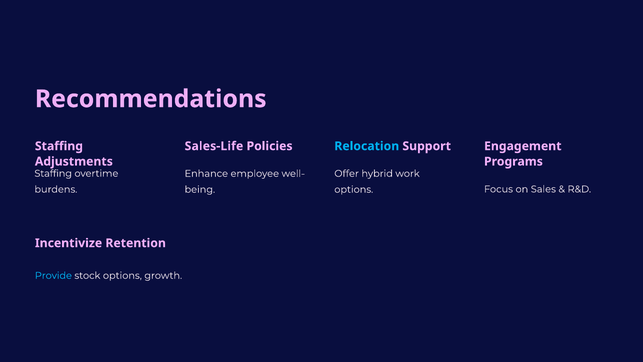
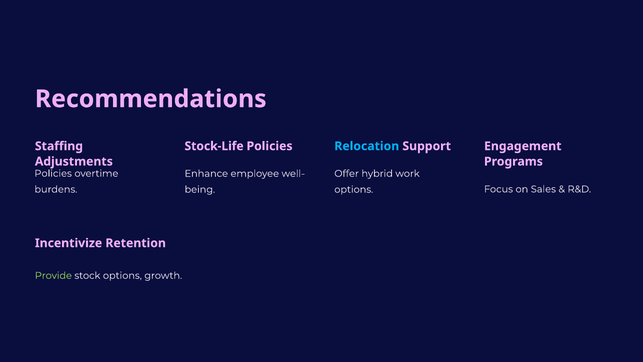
Sales-Life: Sales-Life -> Stock-Life (214, 146)
Staffing: Staffing -> Policies (53, 173)
Provide colour: light blue -> light green (53, 275)
